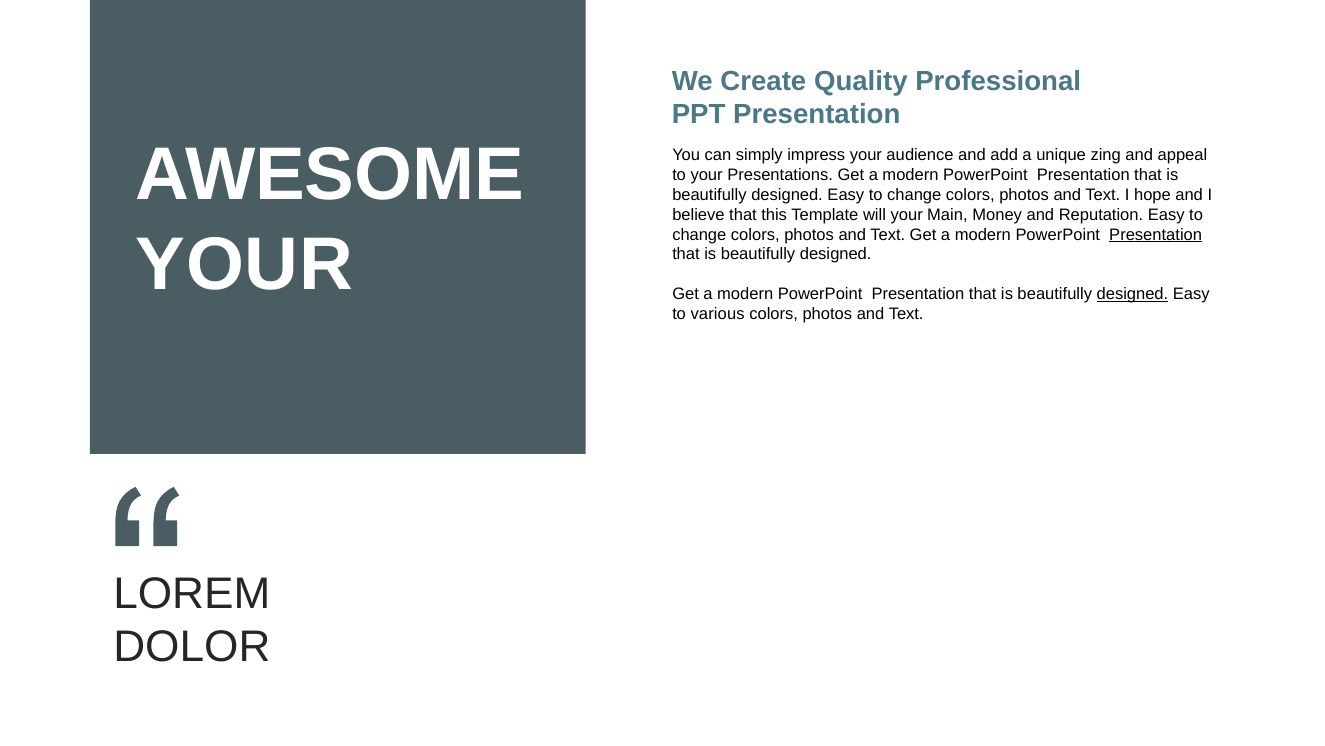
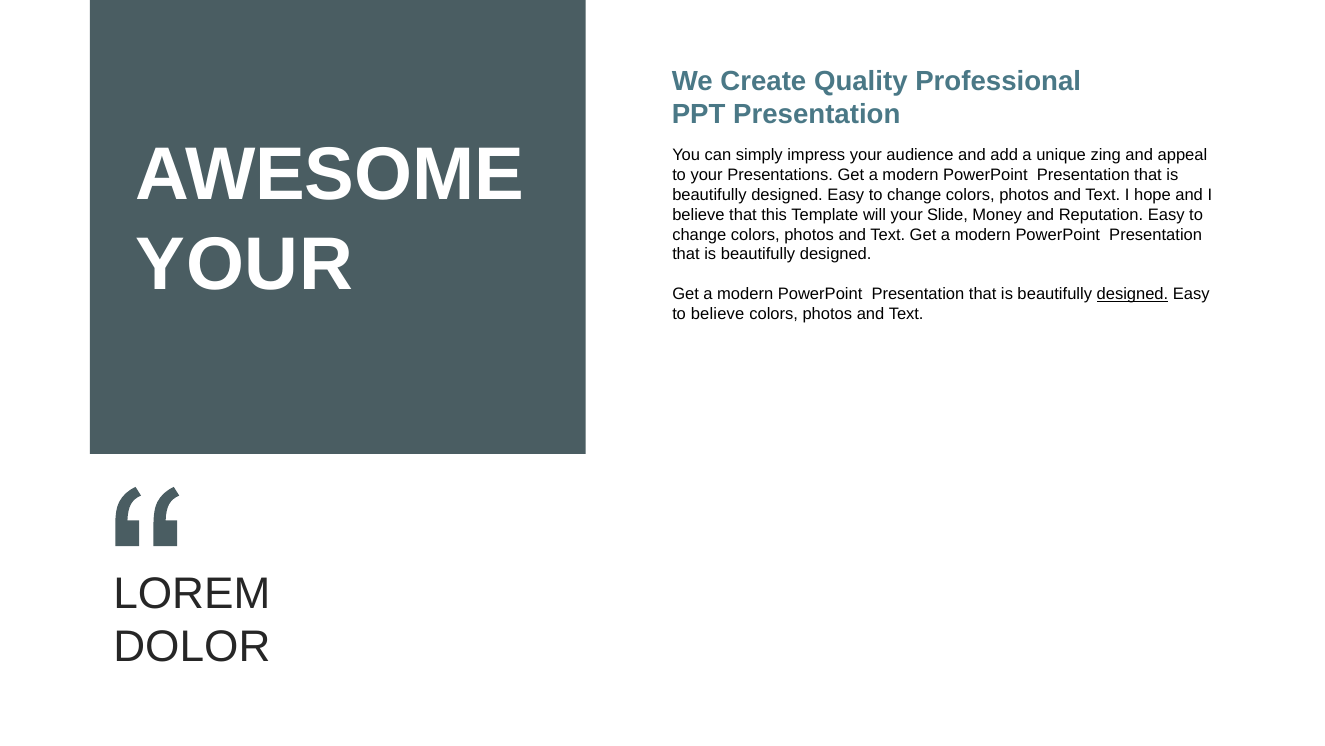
Main: Main -> Slide (947, 214)
Presentation underline: present -> none (1156, 234)
to various: various -> believe (718, 314)
